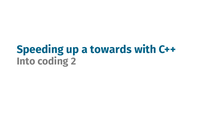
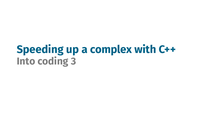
towards: towards -> complex (111, 49)
2: 2 -> 3 (73, 61)
